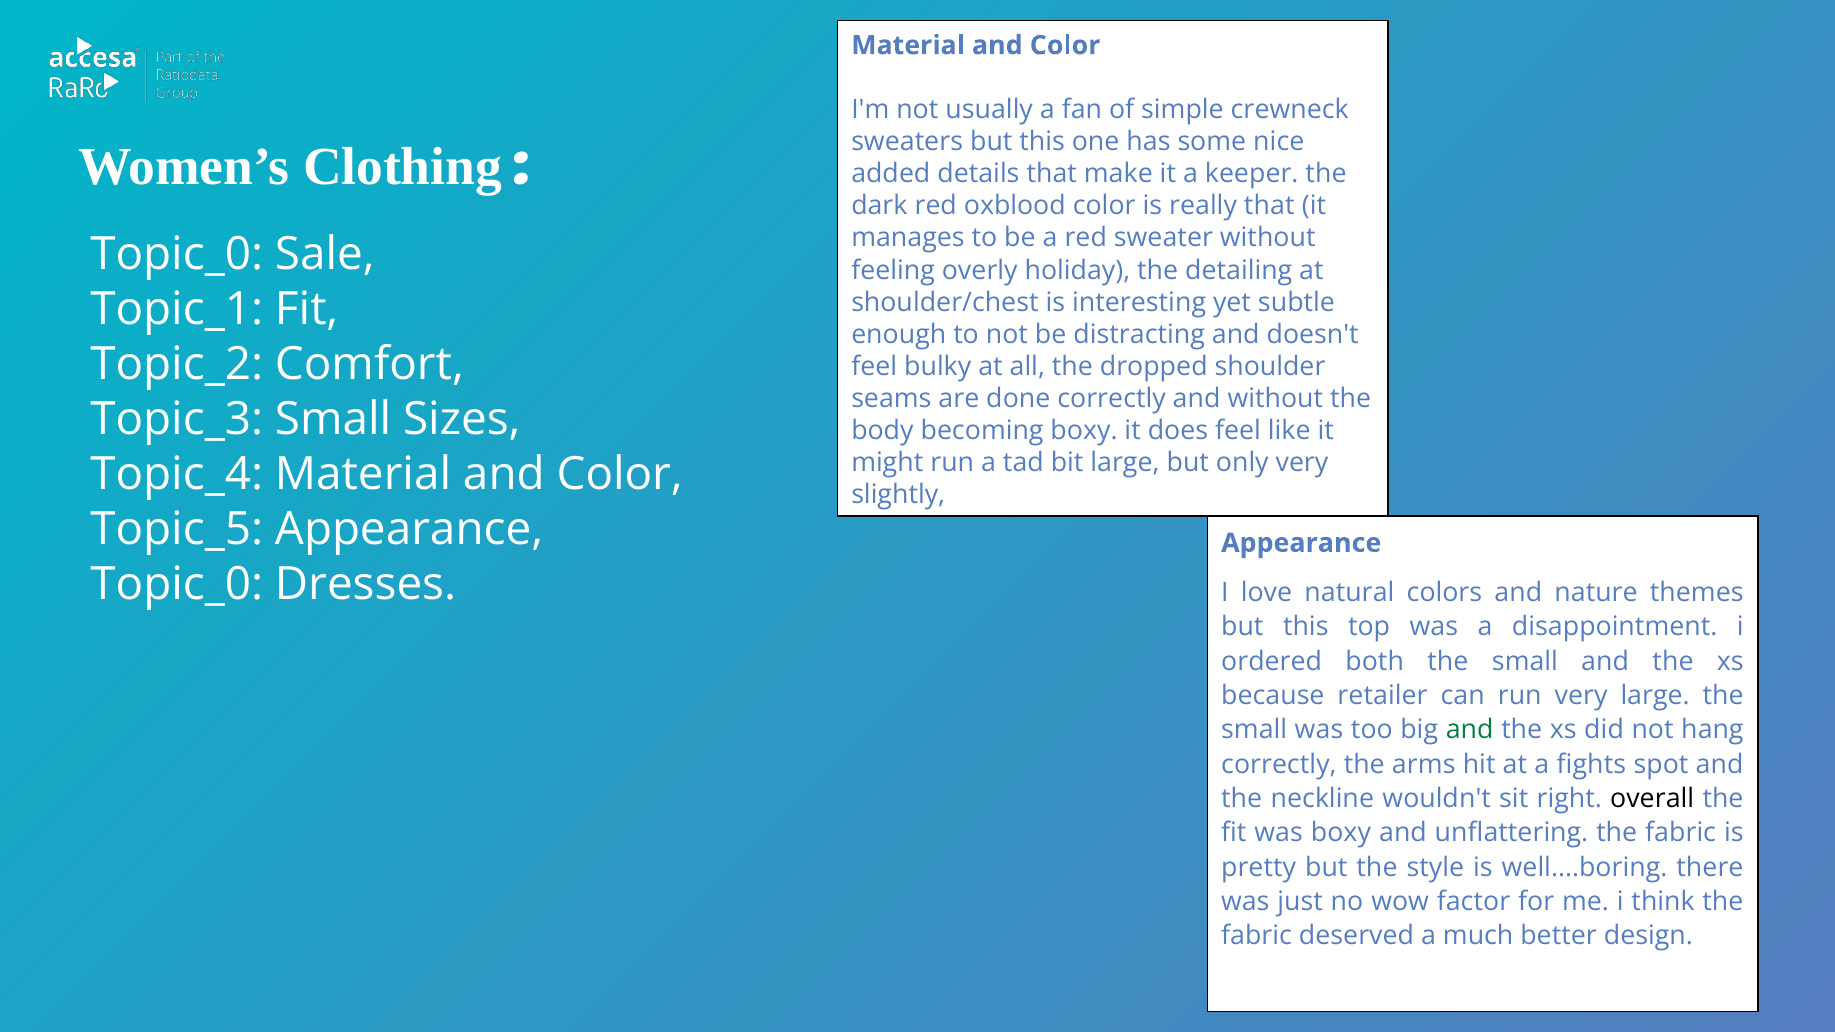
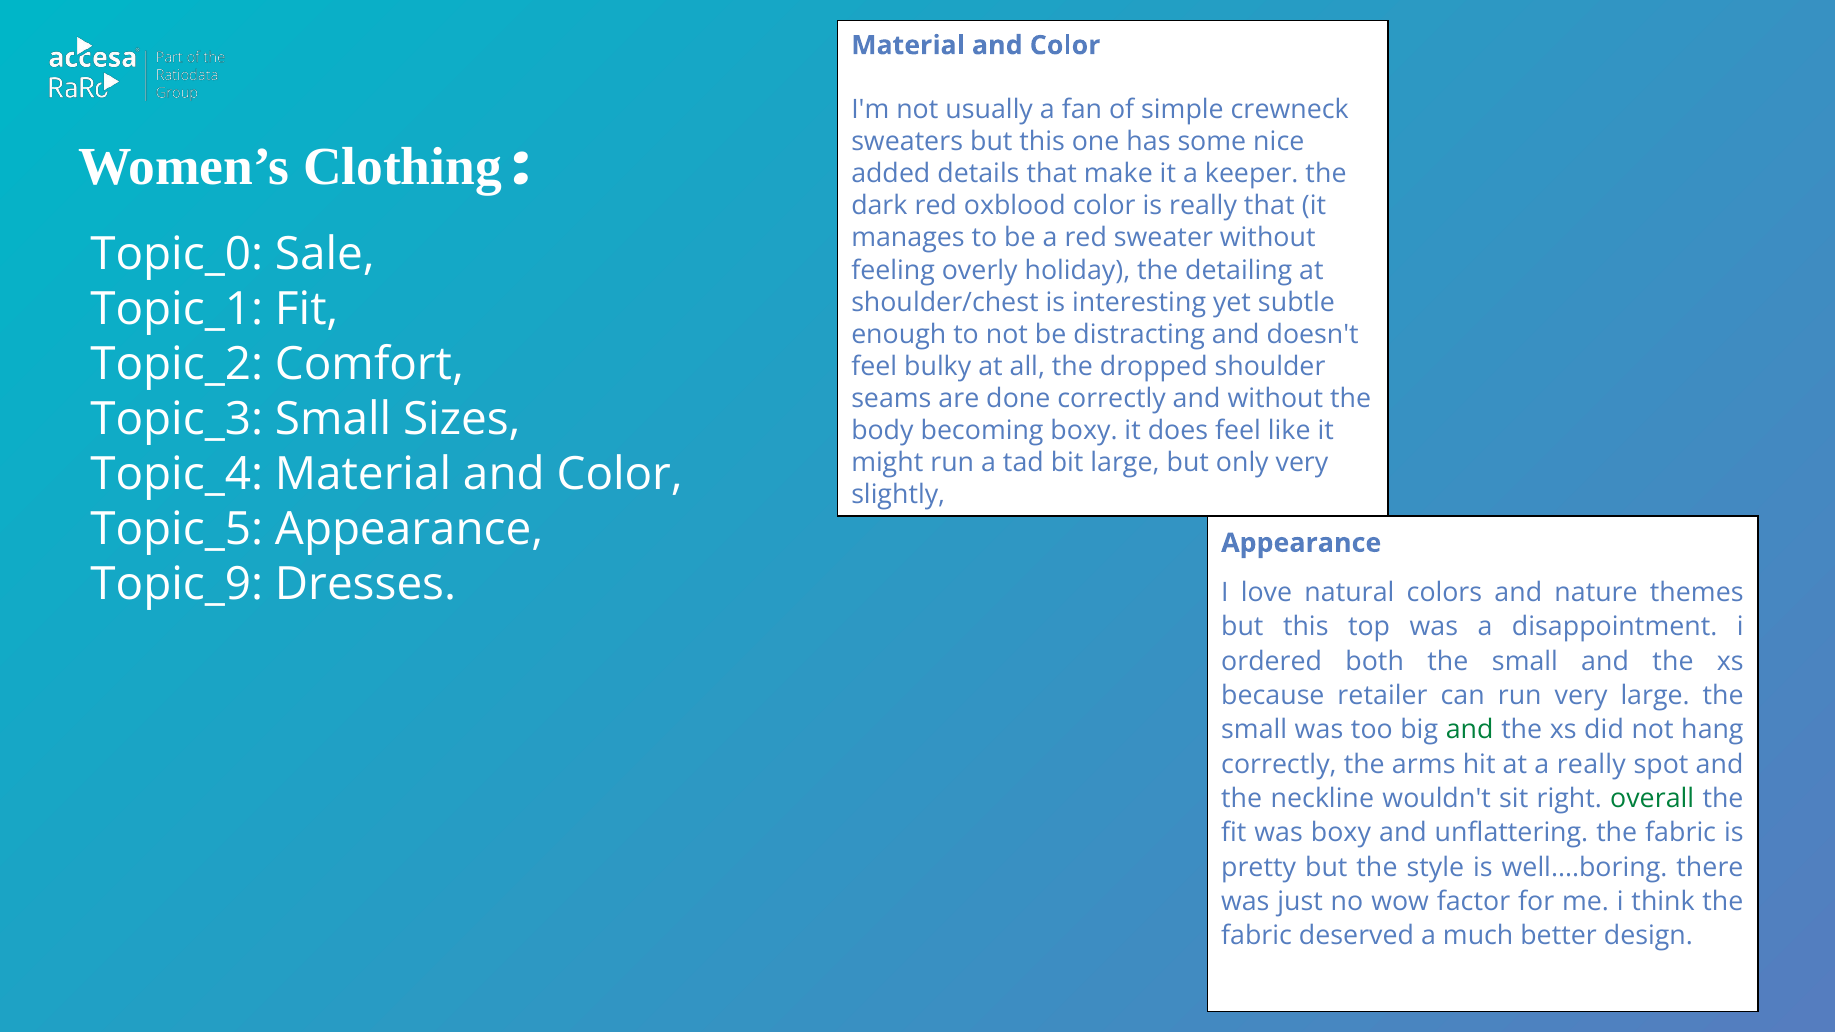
Topic_0: Topic_0 -> Topic_9 (177, 585)
a fights: fights -> really (1591, 764)
overall colour: black -> green (1652, 799)
